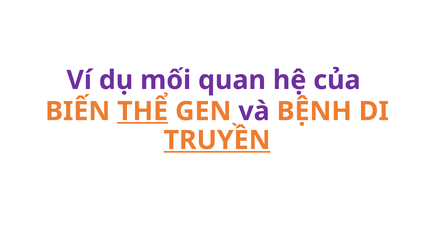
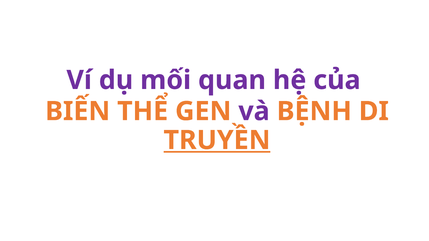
THỂ underline: present -> none (143, 111)
